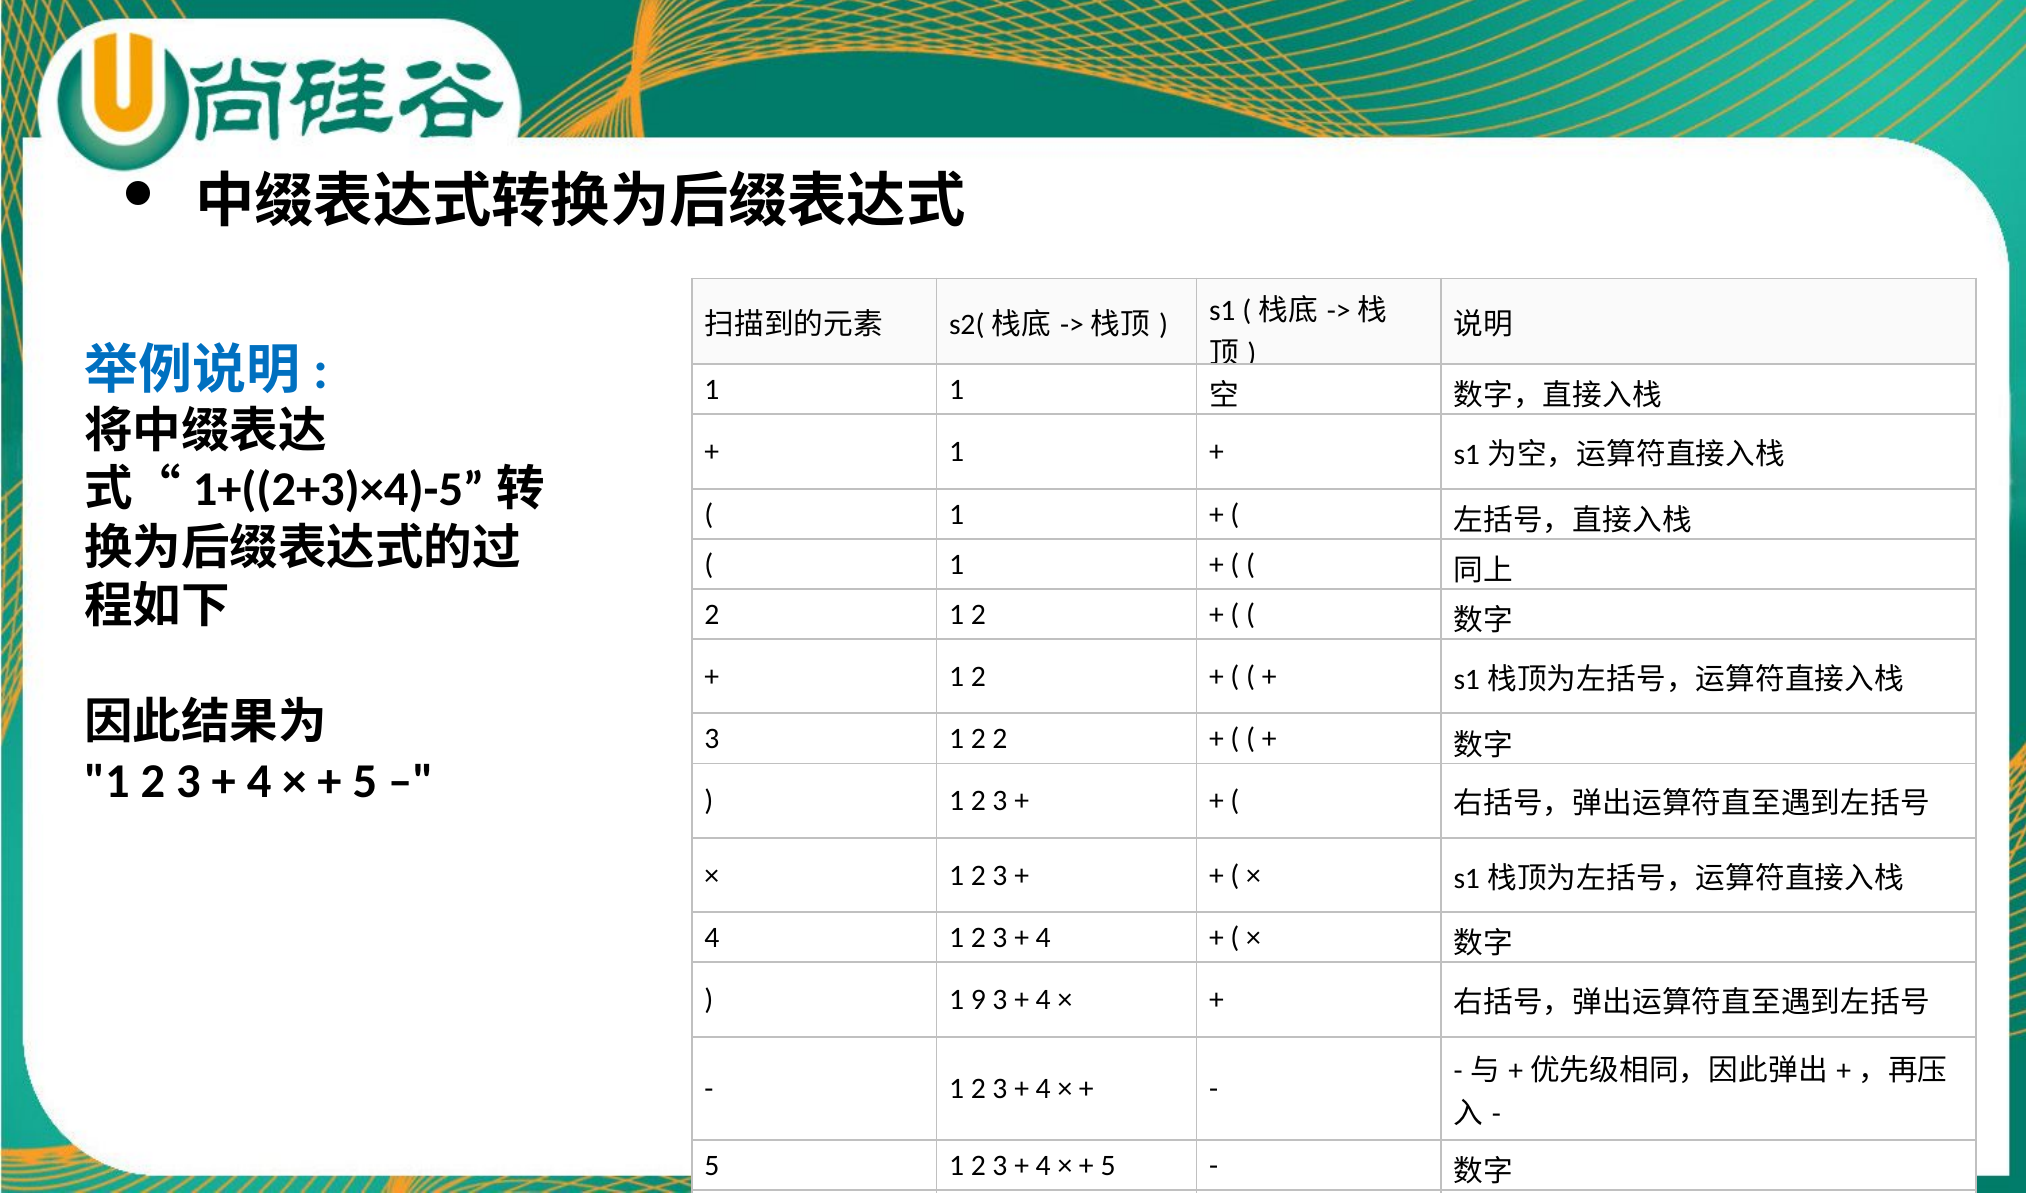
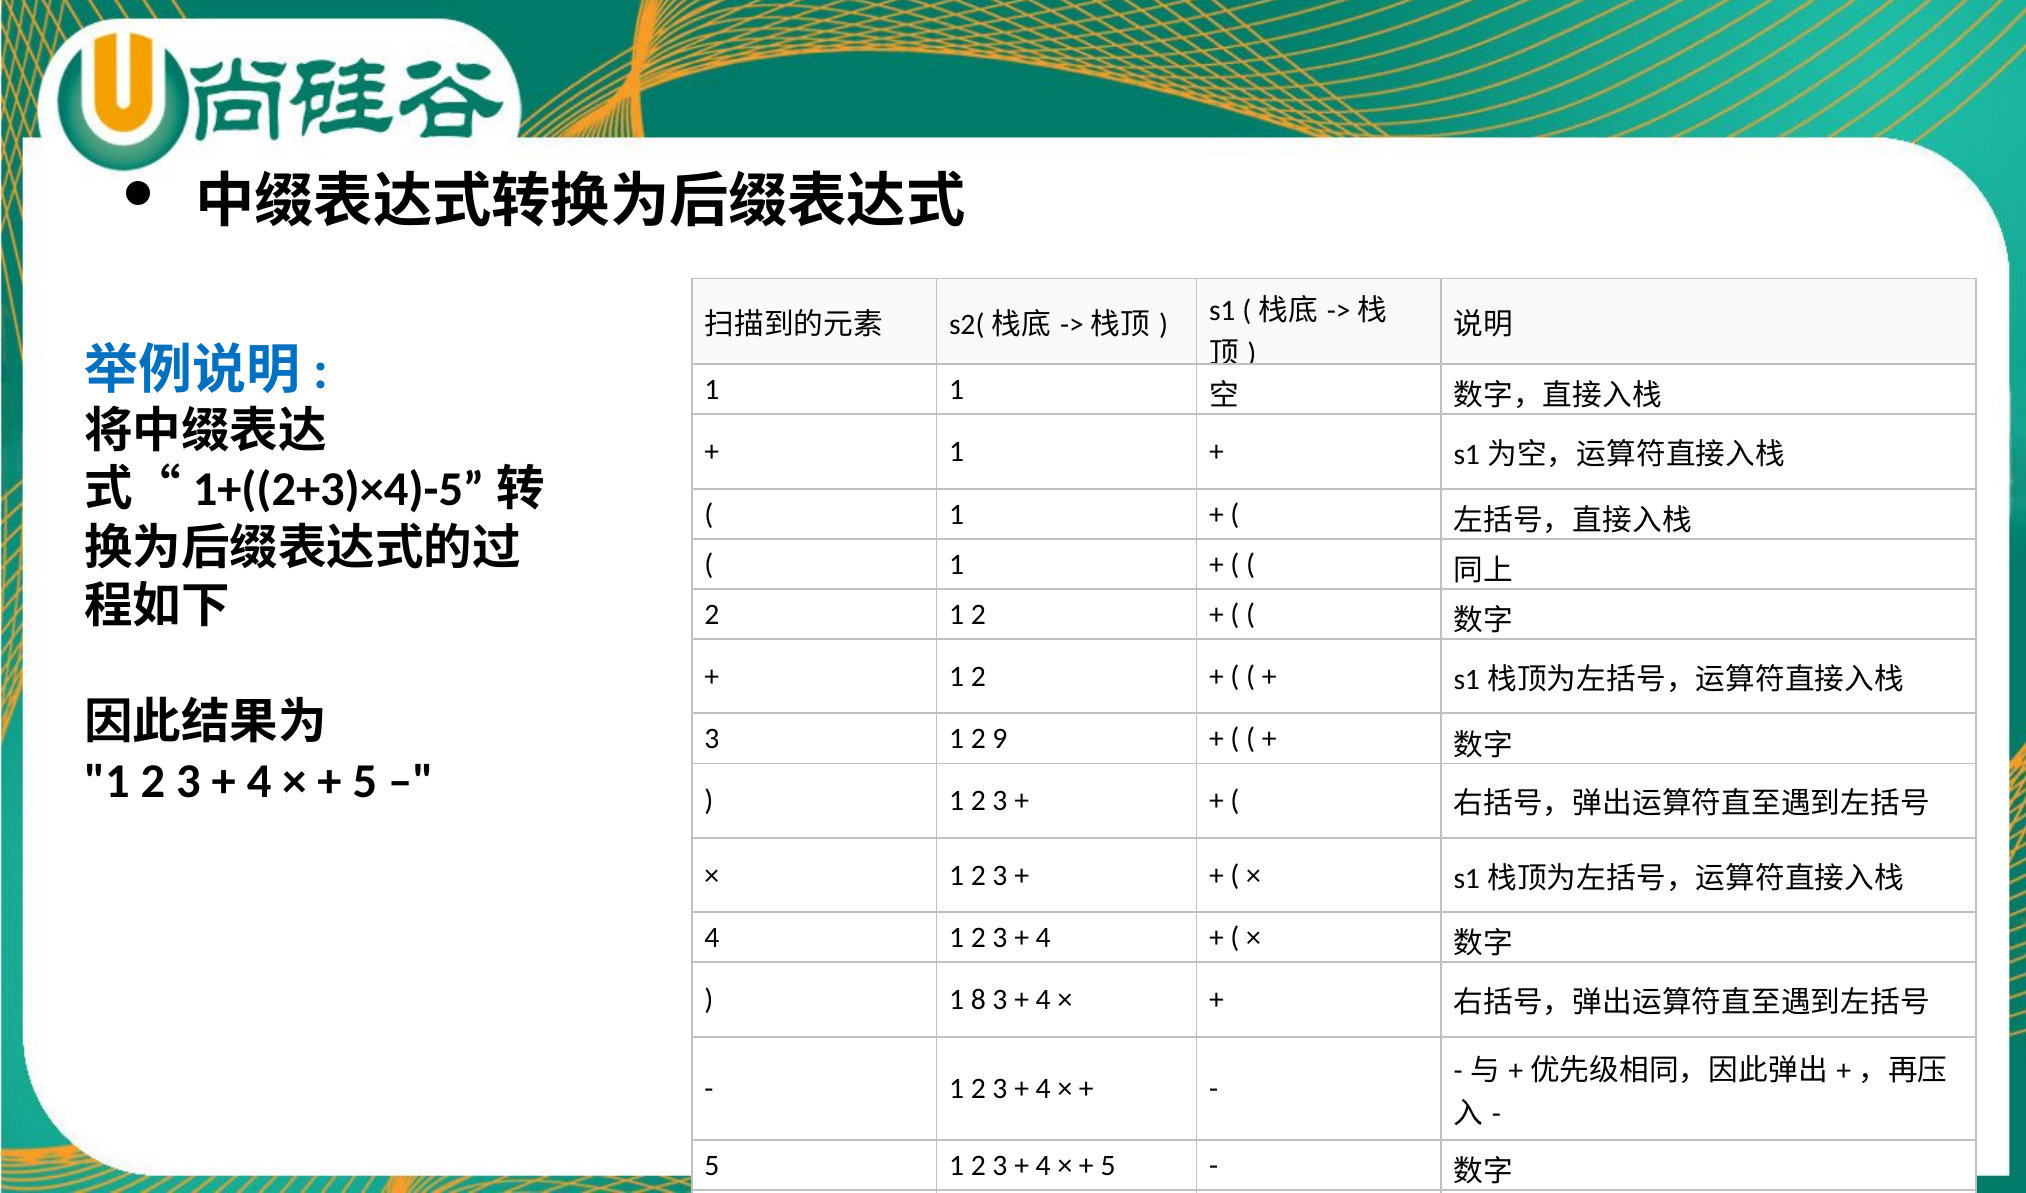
2 2: 2 -> 9 (1000, 739)
9: 9 -> 8 (978, 1000)
